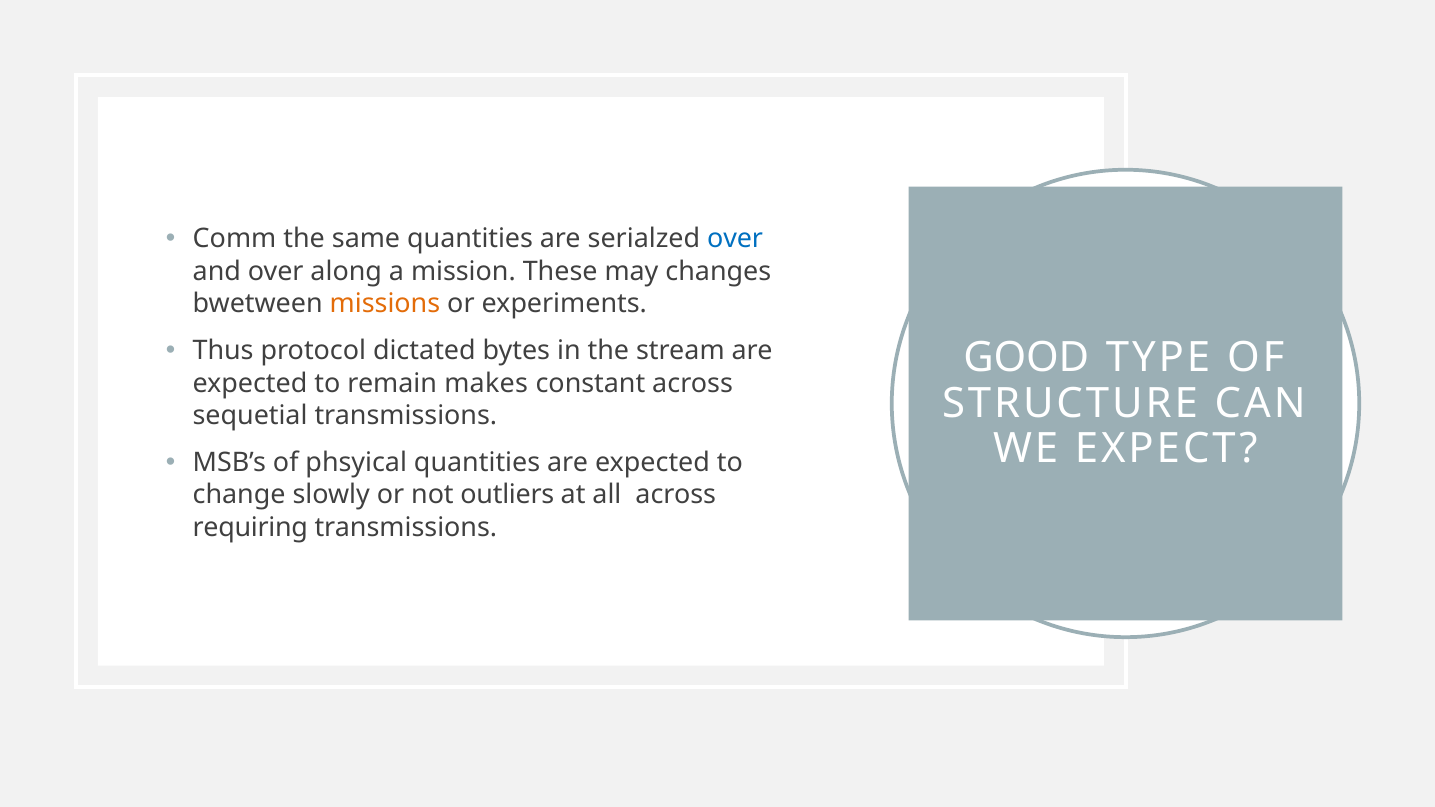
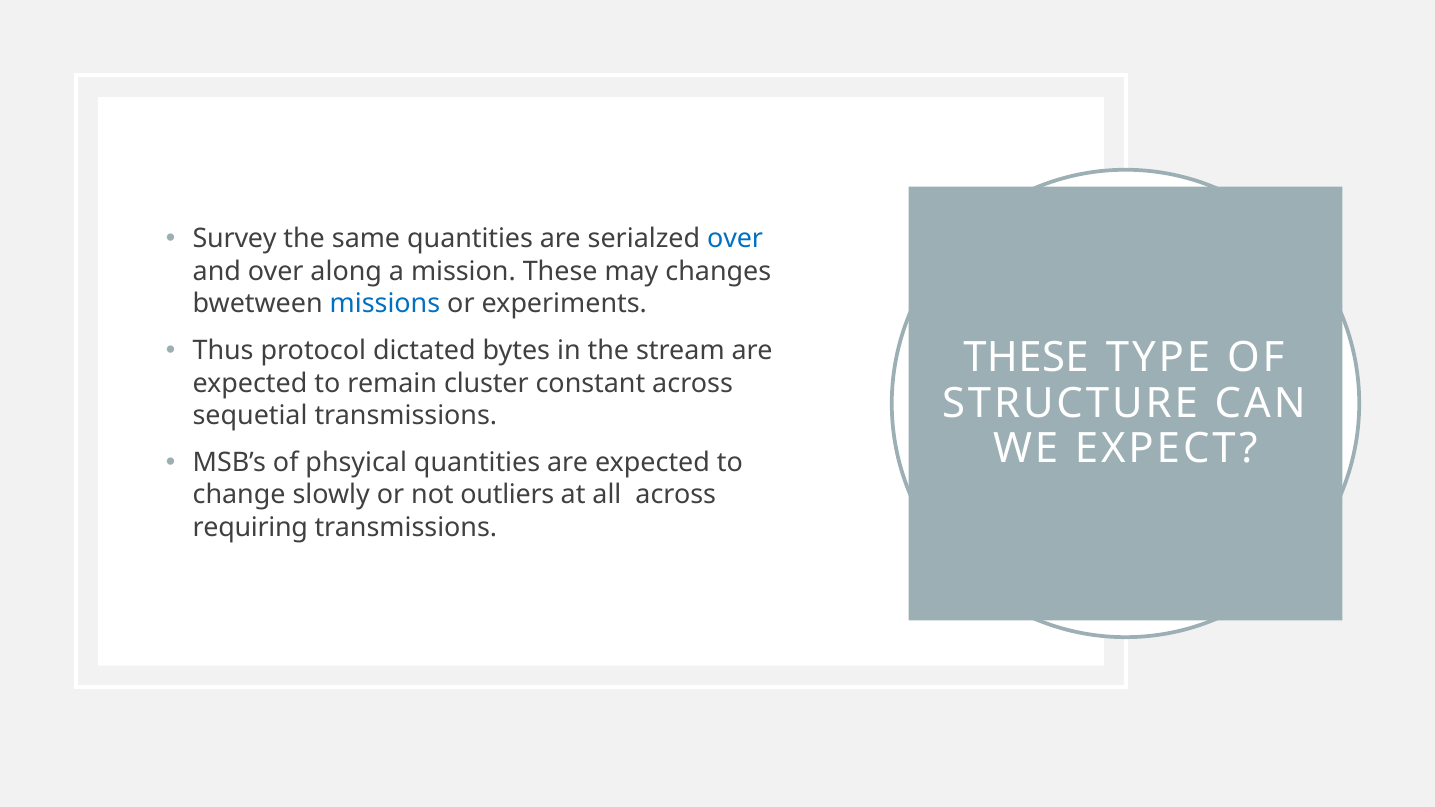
Comm: Comm -> Survey (235, 239)
missions colour: orange -> blue (385, 304)
GOOD: GOOD -> THESE (1026, 358)
makes: makes -> cluster (486, 383)
